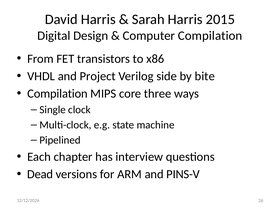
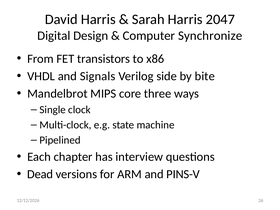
2015: 2015 -> 2047 (220, 19)
Computer Compilation: Compilation -> Synchronize (210, 36)
Project: Project -> Signals (98, 76)
Compilation: Compilation -> Mandelbrot (57, 94)
